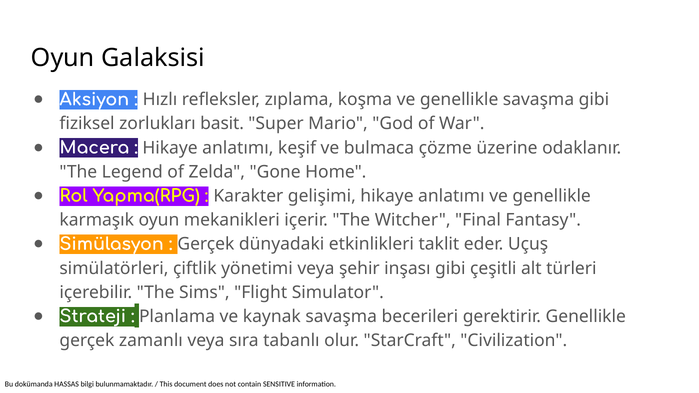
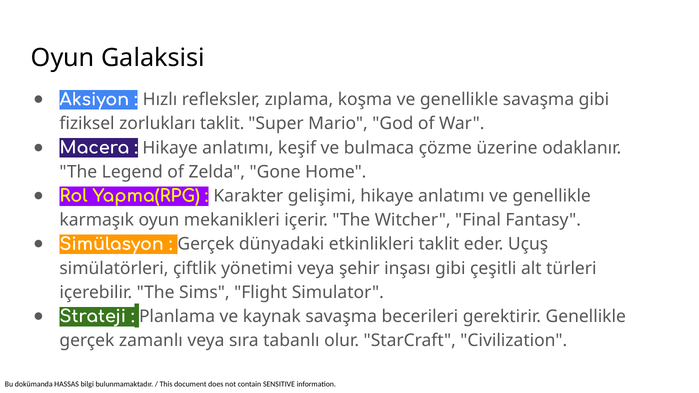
zorlukları basit: basit -> taklit (222, 124)
